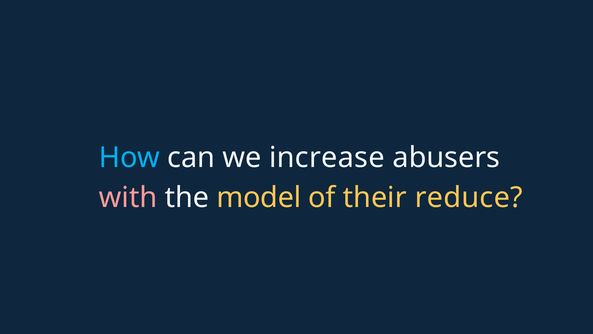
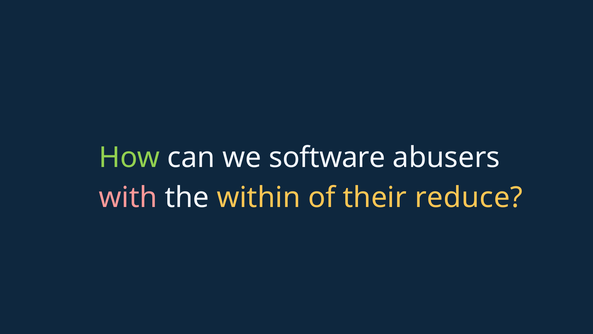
How colour: light blue -> light green (129, 157)
increase: increase -> software (327, 157)
model: model -> within (259, 197)
